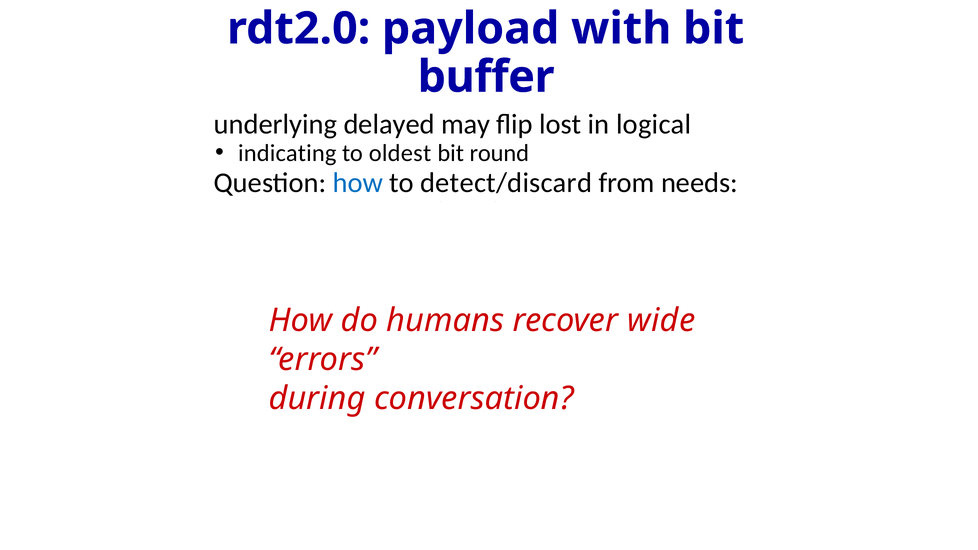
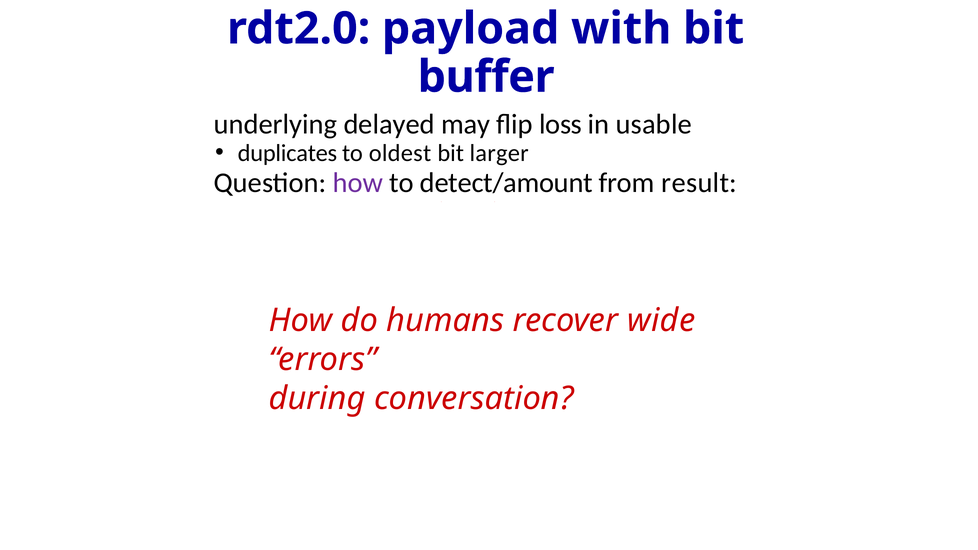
lost: lost -> loss (561, 124)
logical: logical -> usable (654, 124)
indicating: indicating -> duplicates (287, 153)
round: round -> larger (499, 153)
how colour: blue -> purple (358, 183)
detect/discard: detect/discard -> detect/amount (506, 183)
needs: needs -> result (699, 183)
